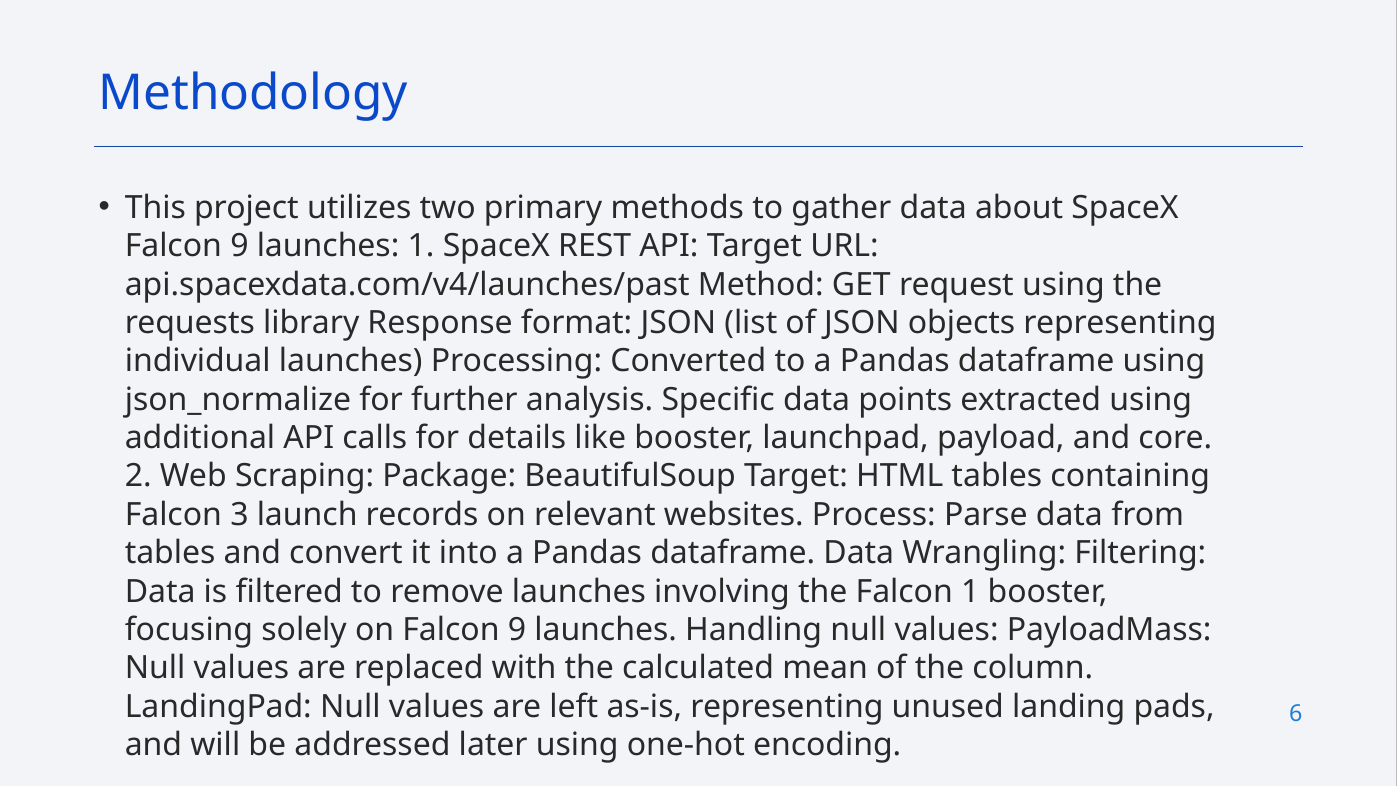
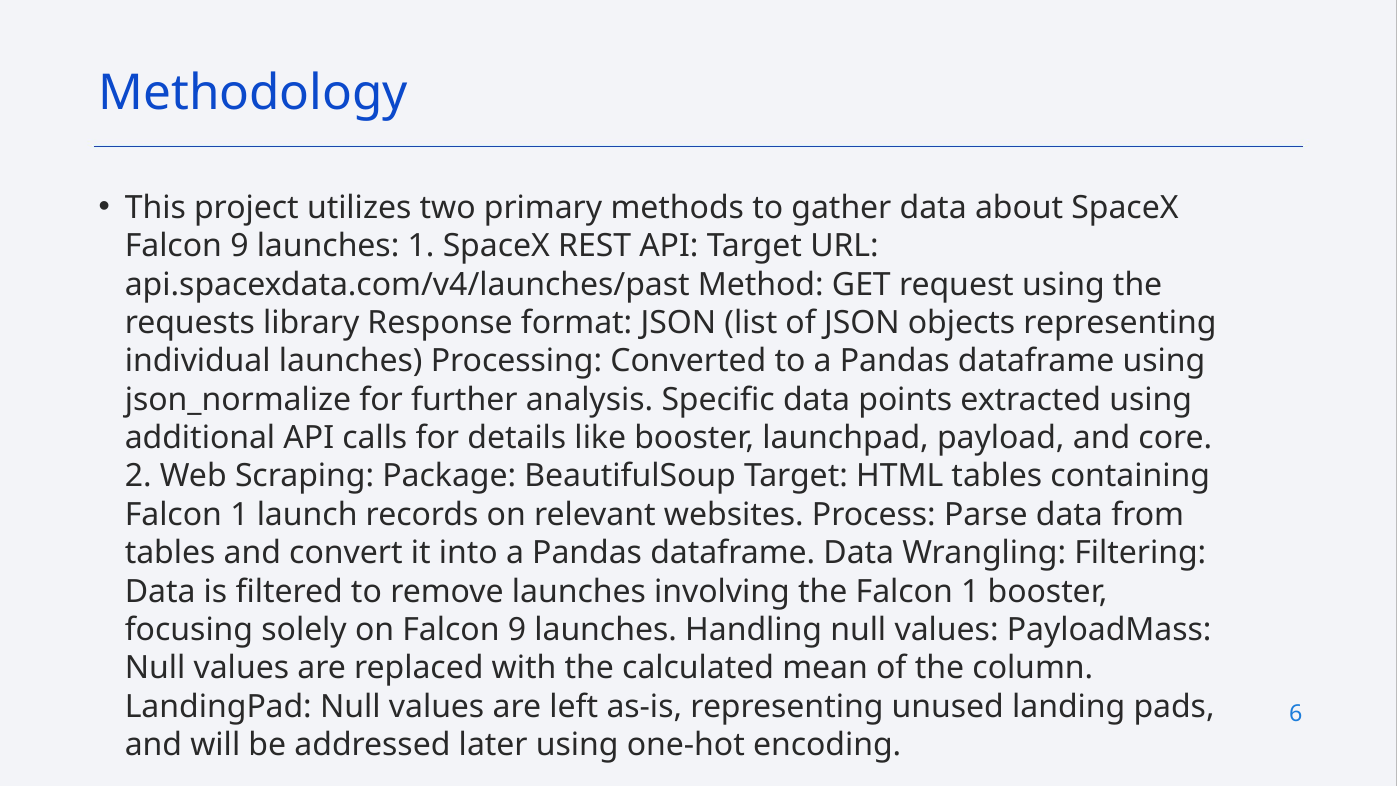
3: 3 -> 1 (239, 515)
